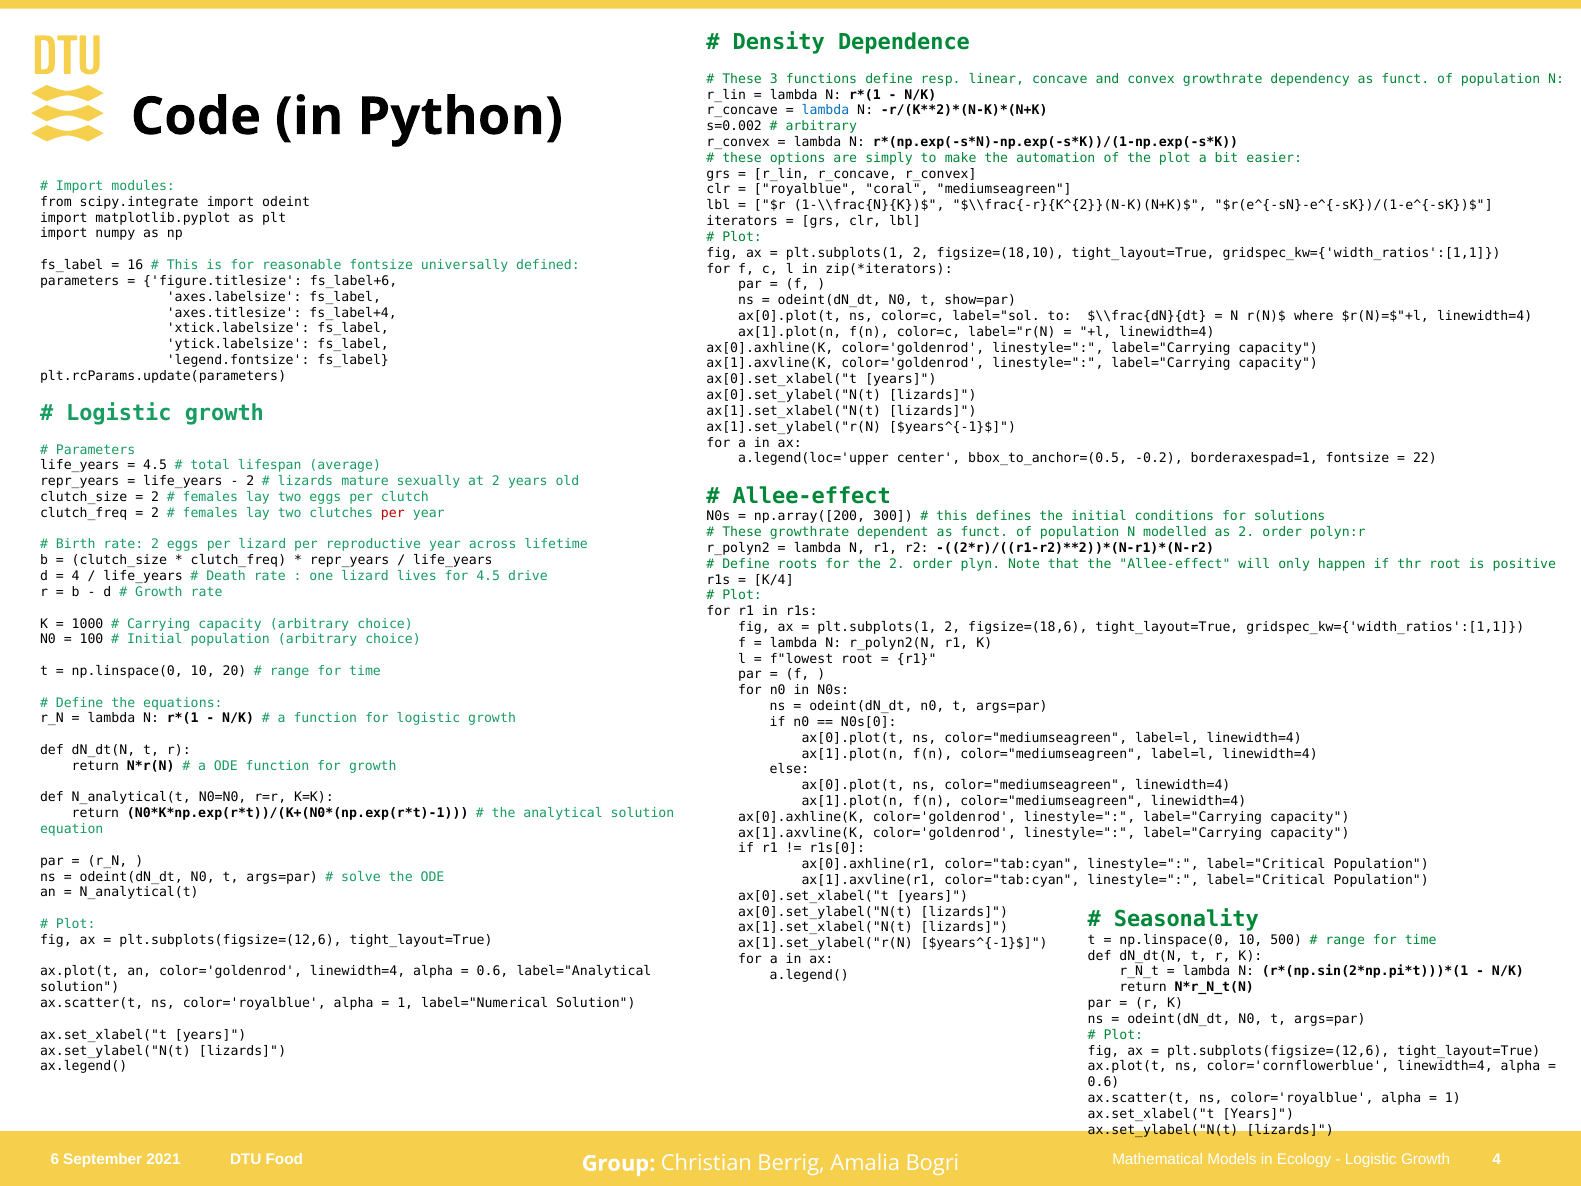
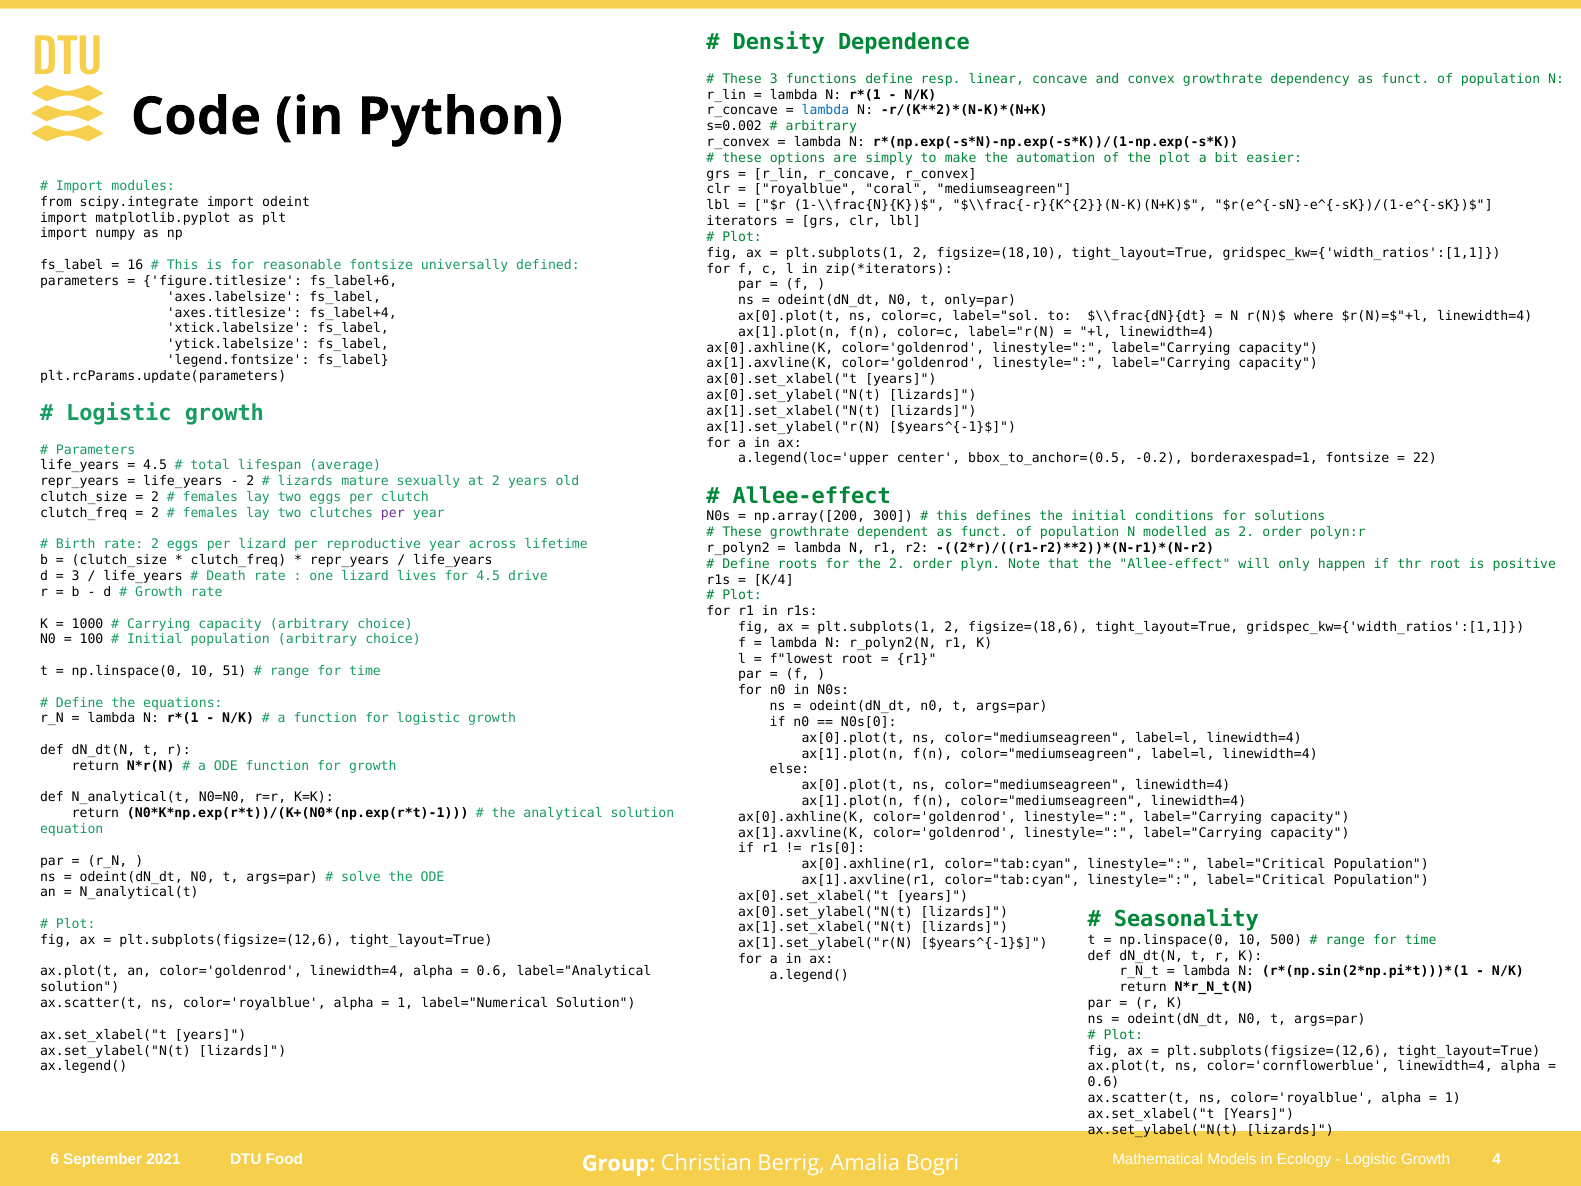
show=par: show=par -> only=par (980, 300)
per colour: red -> purple (393, 513)
4: 4 -> 3 (76, 576)
20: 20 -> 51 (234, 671)
